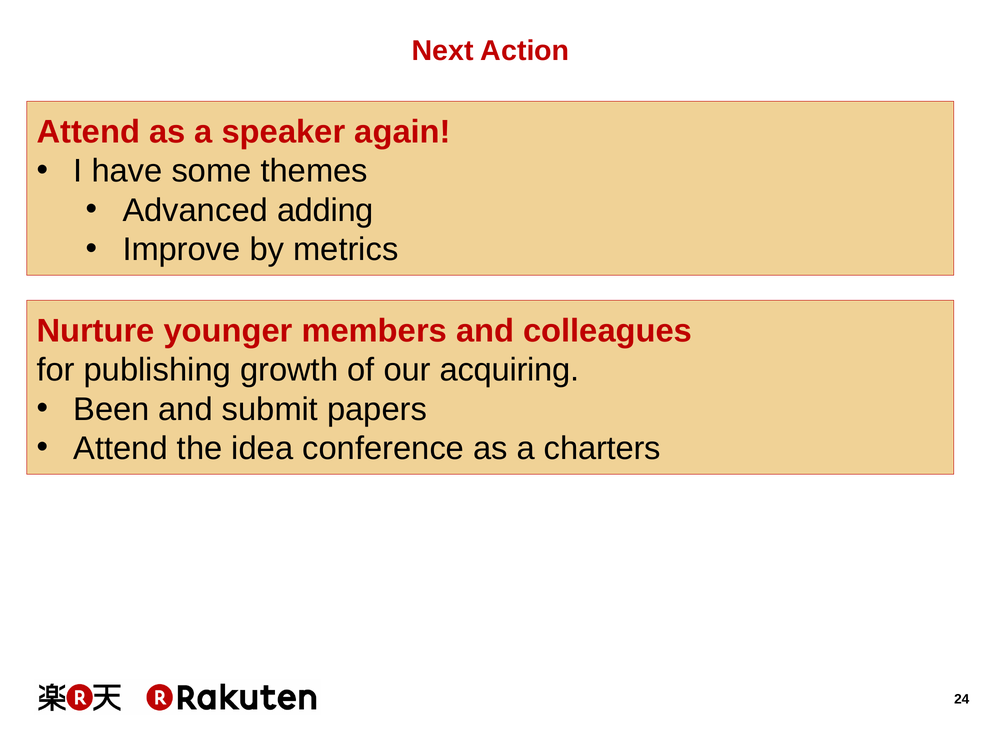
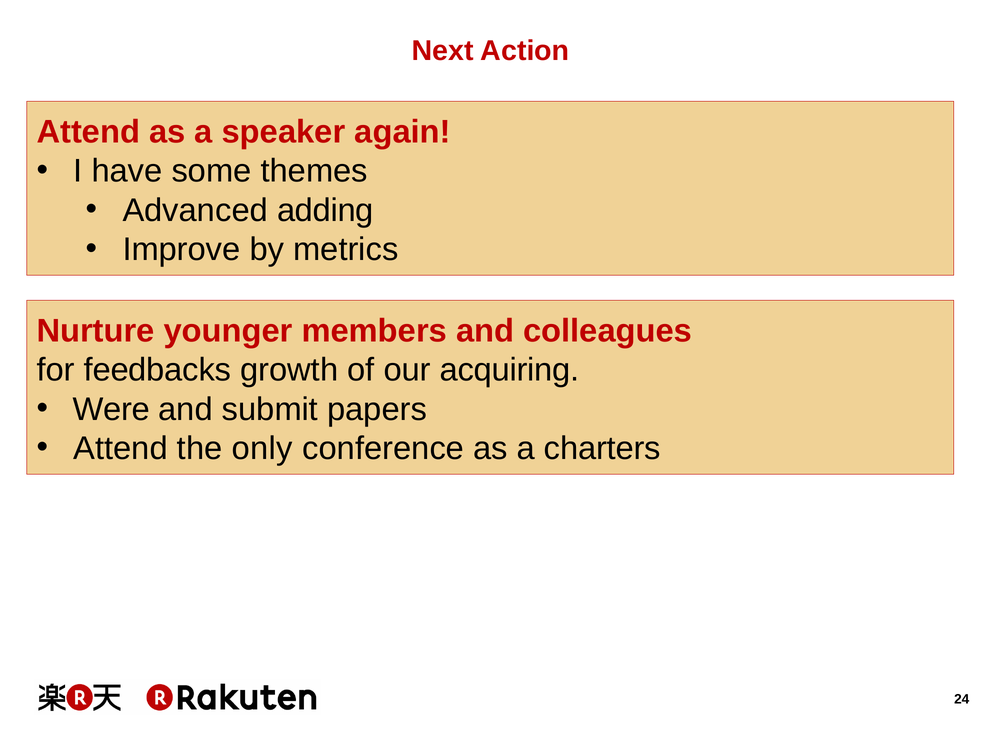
publishing: publishing -> feedbacks (157, 370)
Been: Been -> Were (111, 409)
idea: idea -> only (262, 448)
